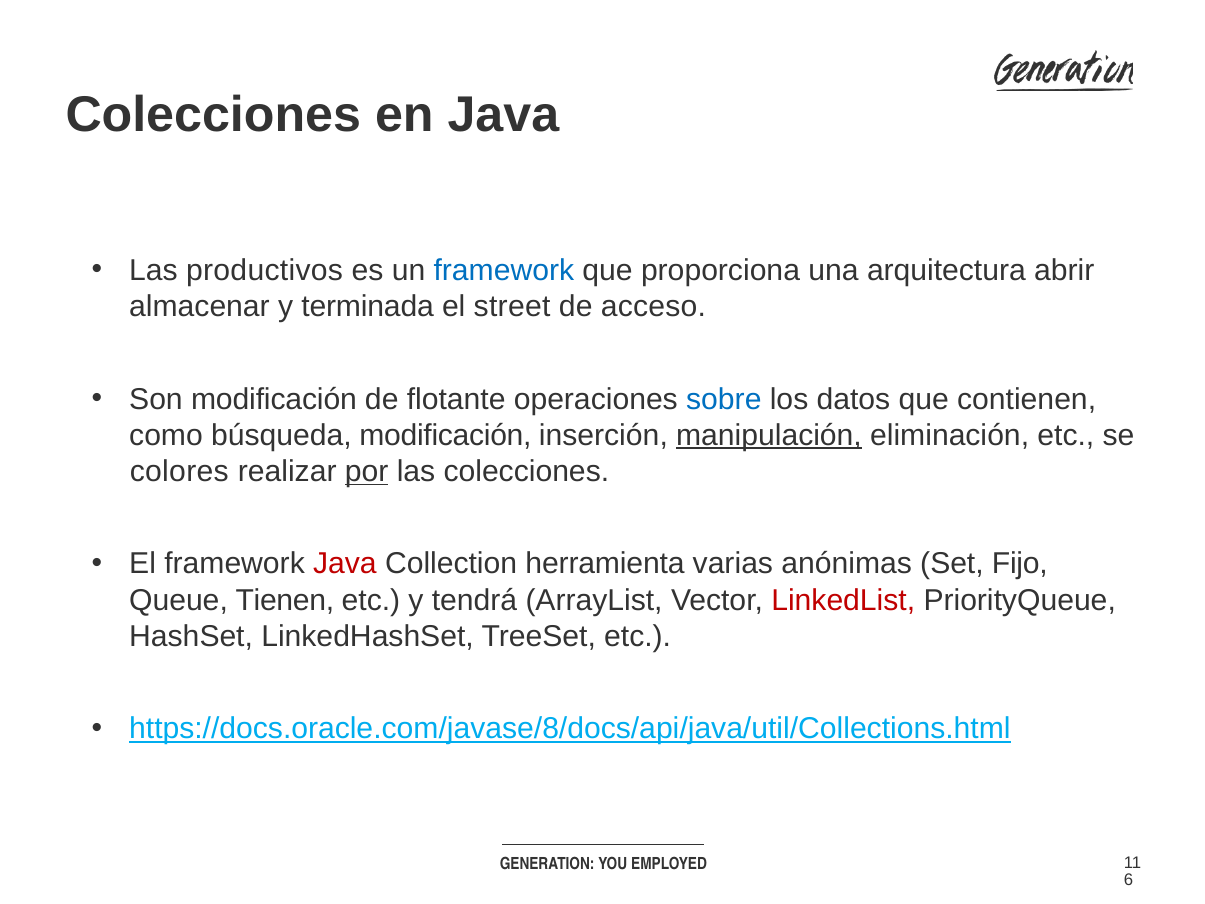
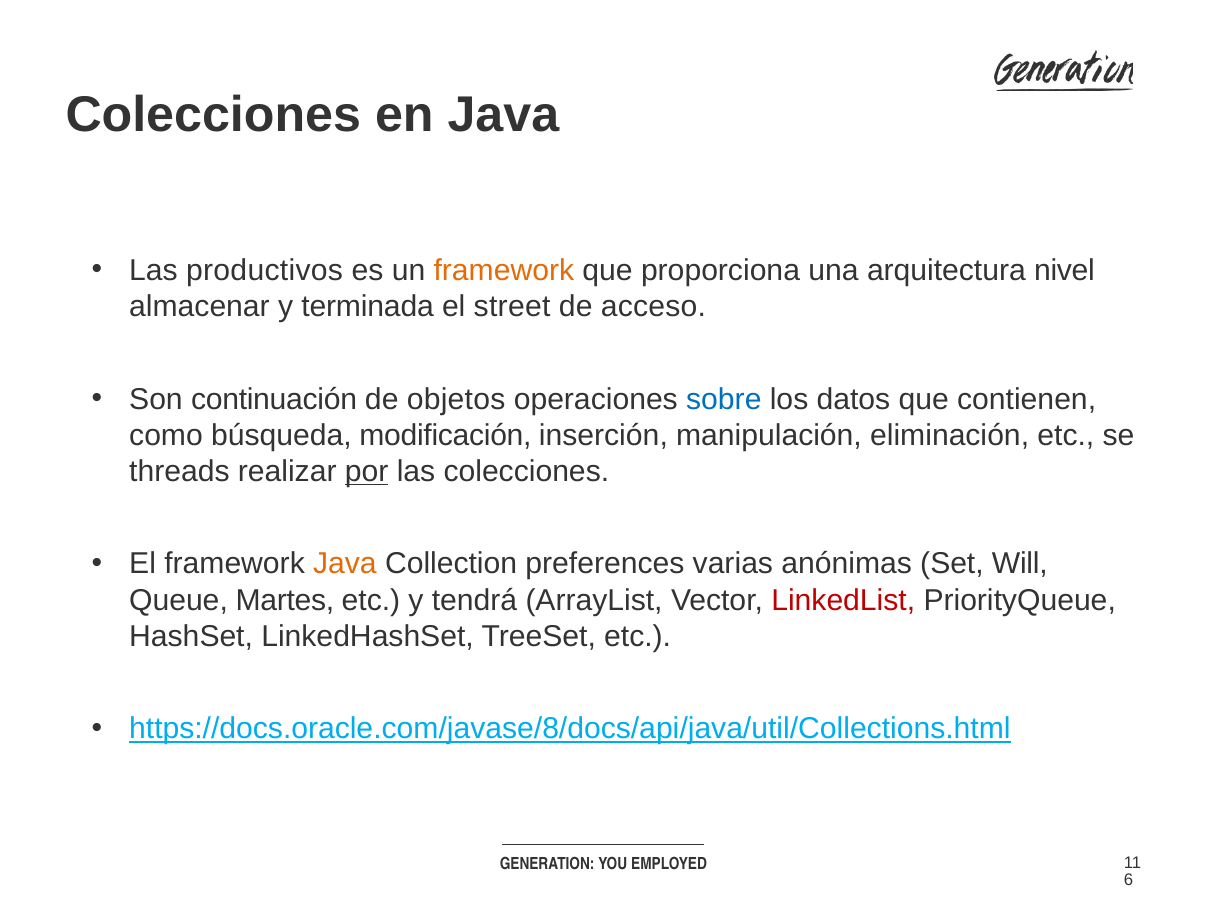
framework colour: blue -> orange (504, 270)
abrir: abrir -> nivel (1064, 270)
Son modificación: modificación -> continuación (274, 399)
flotante: flotante -> objetos (456, 399)
manipulación underline: present -> none (769, 435)
colores: colores -> threads (179, 471)
Java colour: red -> orange (345, 564)
herramienta: herramienta -> preferences (605, 564)
Fijo: Fijo -> Will (1020, 564)
Tienen: Tienen -> Martes (285, 600)
